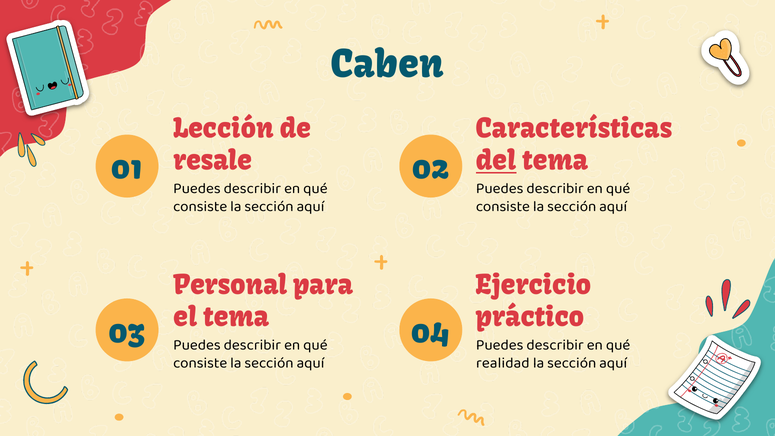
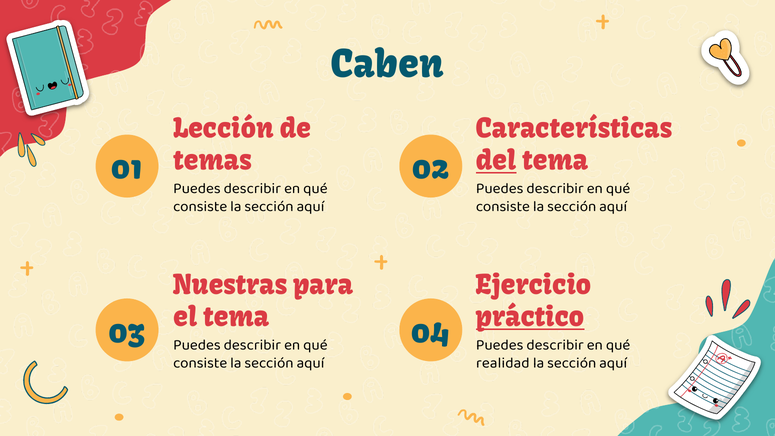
resale: resale -> temas (213, 161)
Personal: Personal -> Nuestras (230, 285)
práctico underline: none -> present (530, 318)
